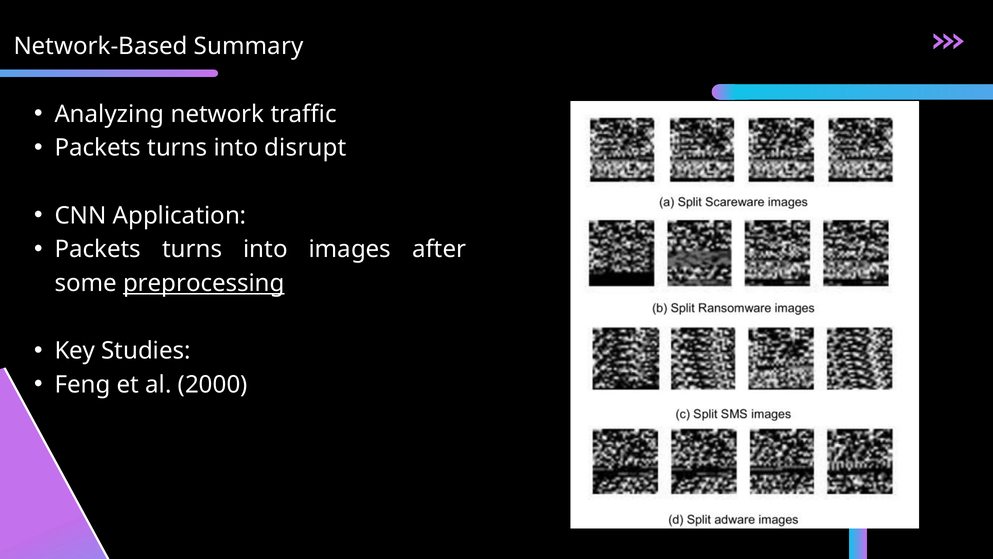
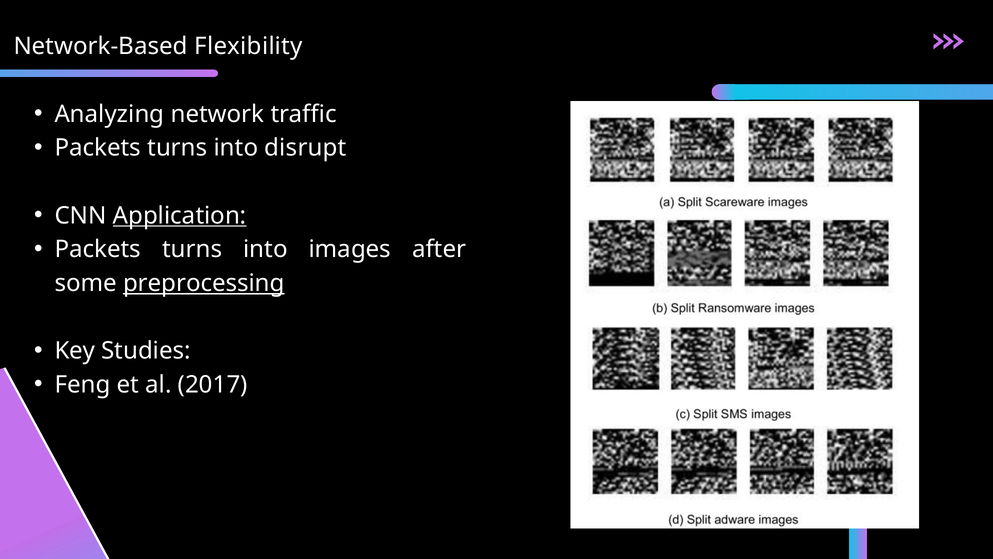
Summary: Summary -> Flexibility (249, 46)
Application underline: none -> present (180, 215)
2000: 2000 -> 2017 (213, 384)
